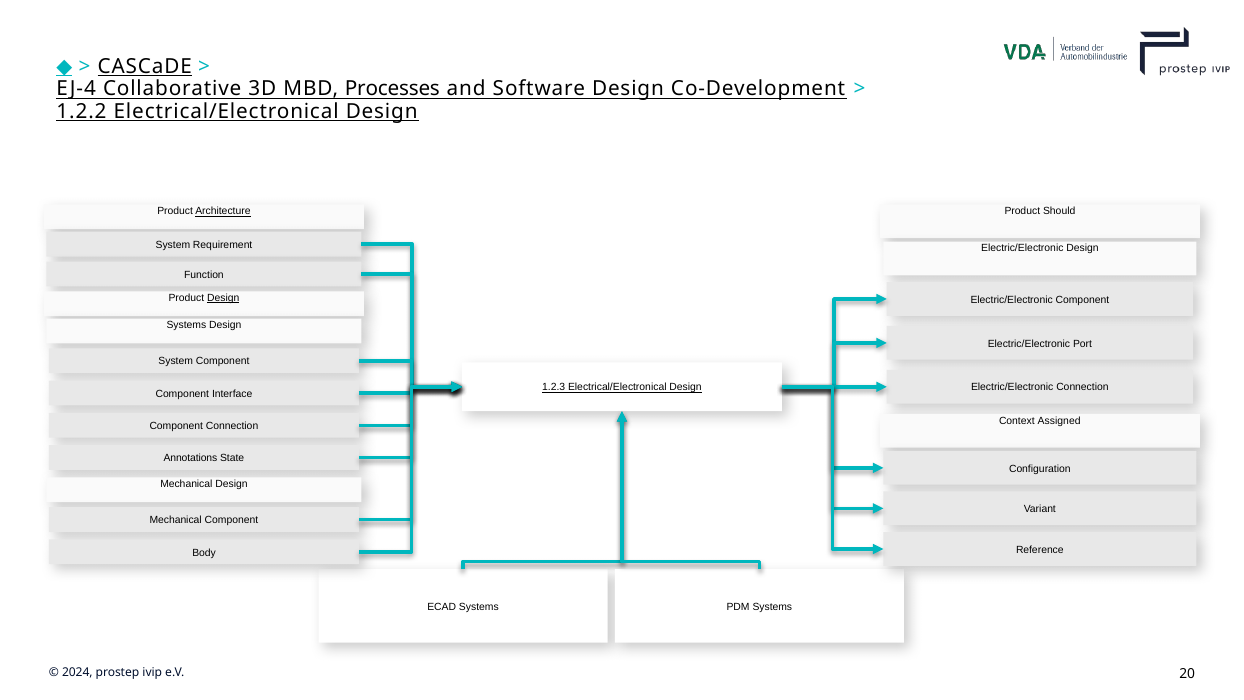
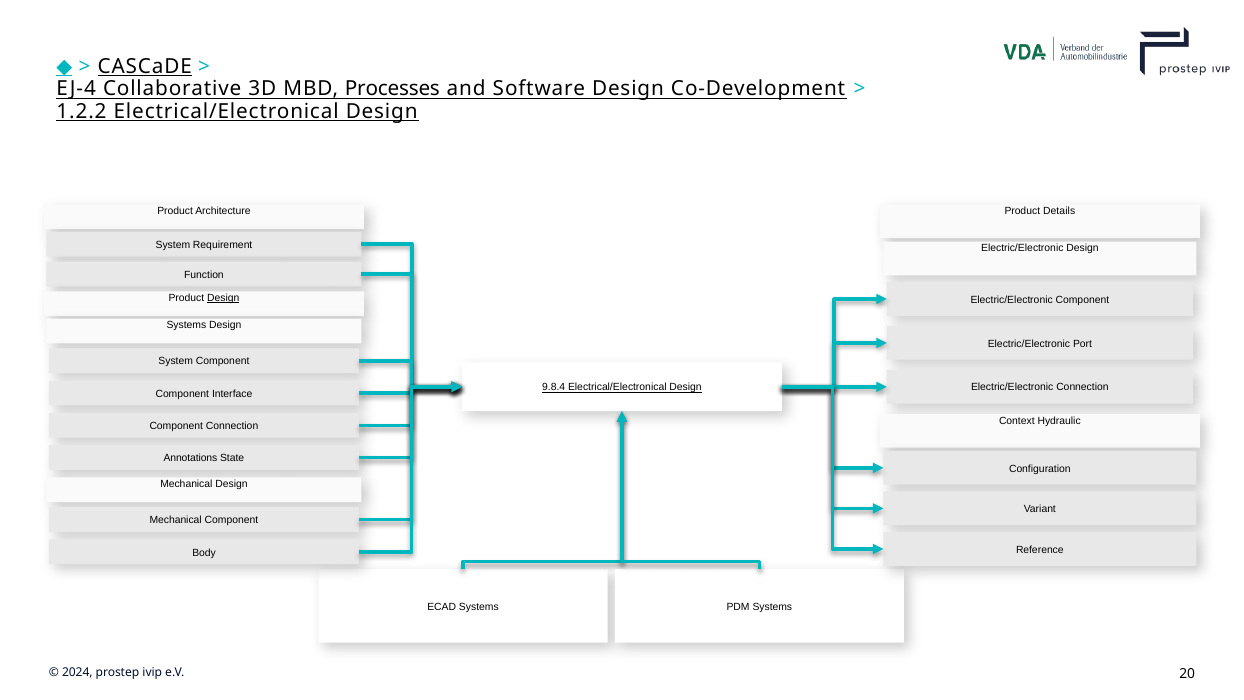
Architecture underline: present -> none (223, 211)
Should: Should -> Details (1059, 211)
1.2.3: 1.2.3 -> 9.8.4 (554, 387)
Assigned: Assigned -> Hydraulic (1059, 421)
